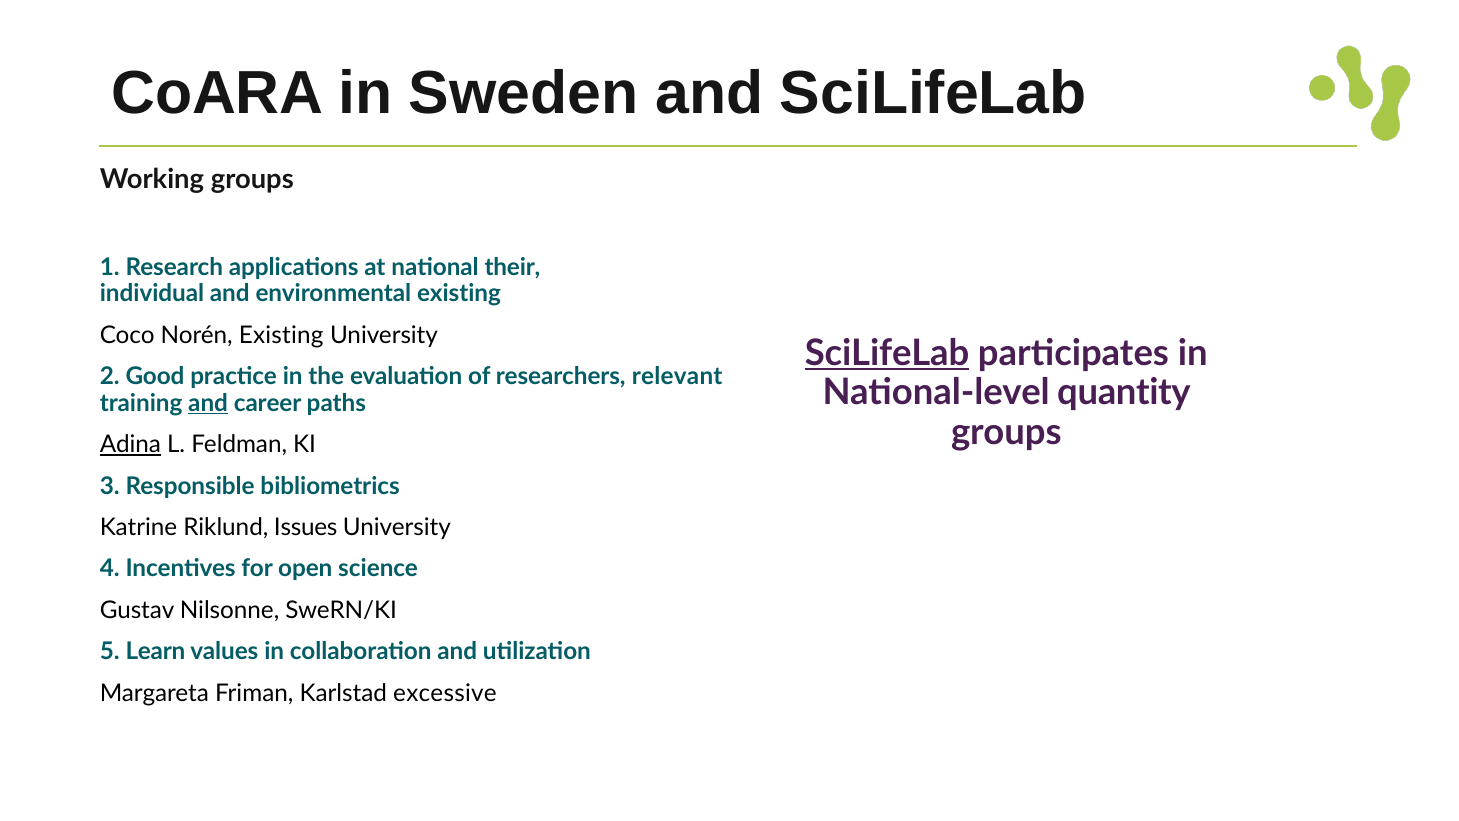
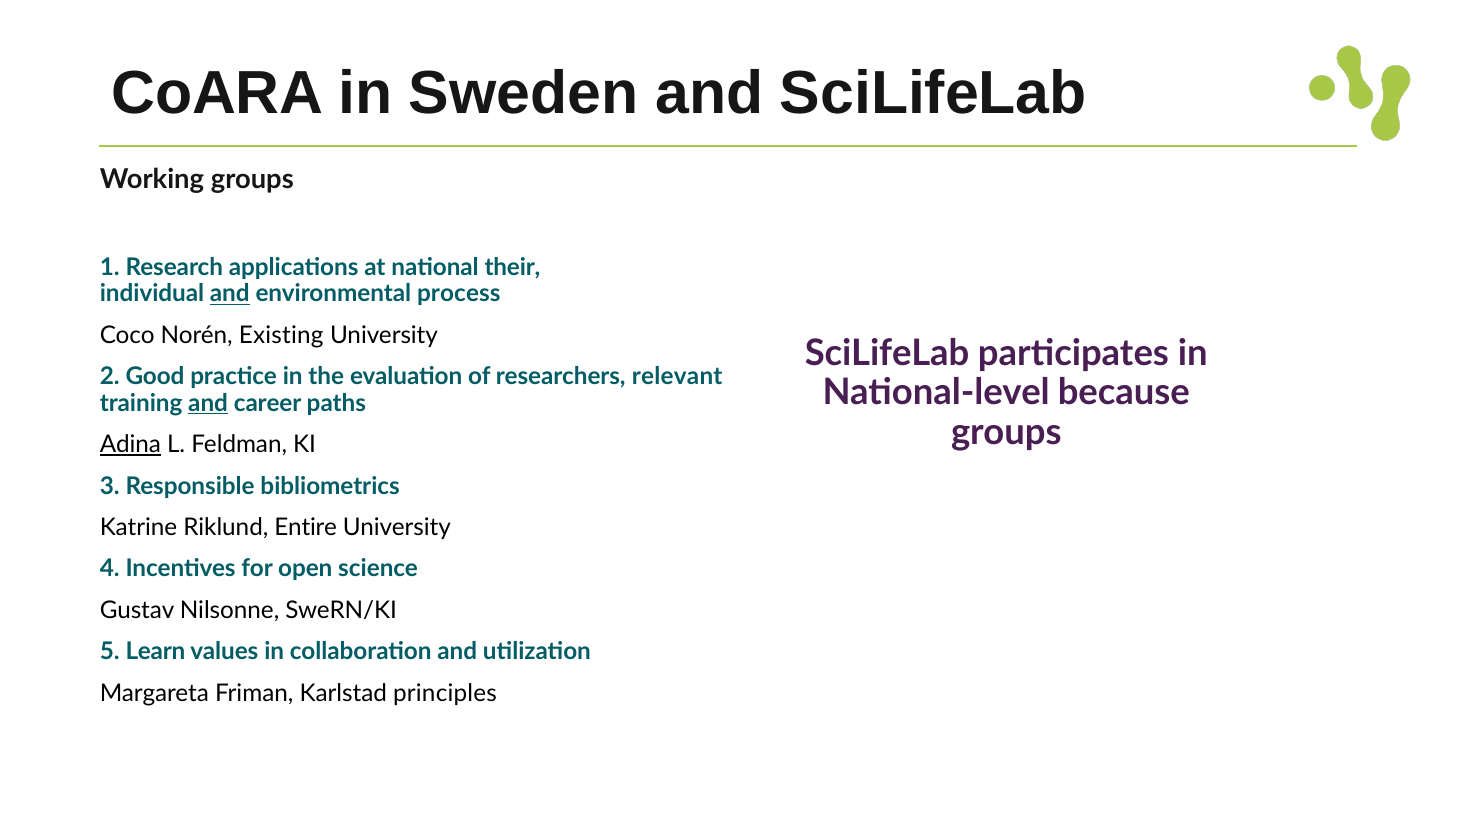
and underline: none -> present (230, 294)
environmental existing: existing -> process (459, 294)
SciLifeLab underline: present -> none (887, 353)
quantity: quantity -> because (1124, 393)
Issues: Issues -> Entire (306, 527)
excessive: excessive -> principles (445, 693)
